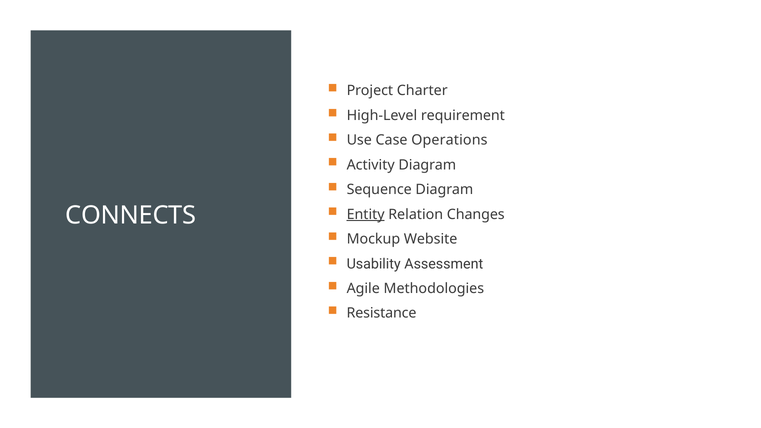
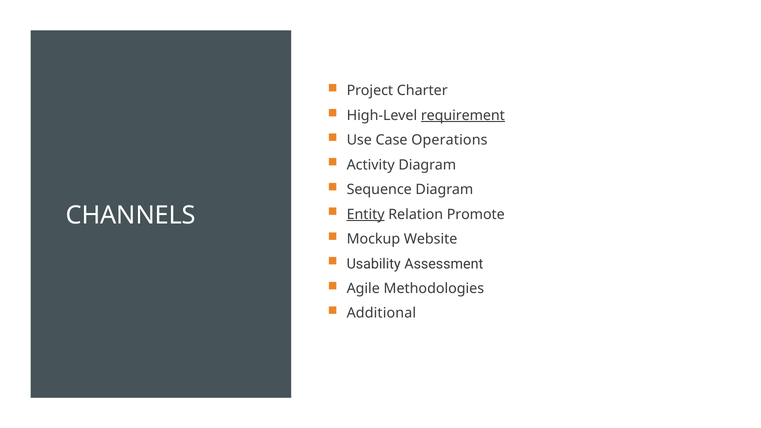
requirement underline: none -> present (463, 115)
Changes: Changes -> Promote (476, 214)
CONNECTS: CONNECTS -> CHANNELS (131, 216)
Resistance: Resistance -> Additional (381, 313)
